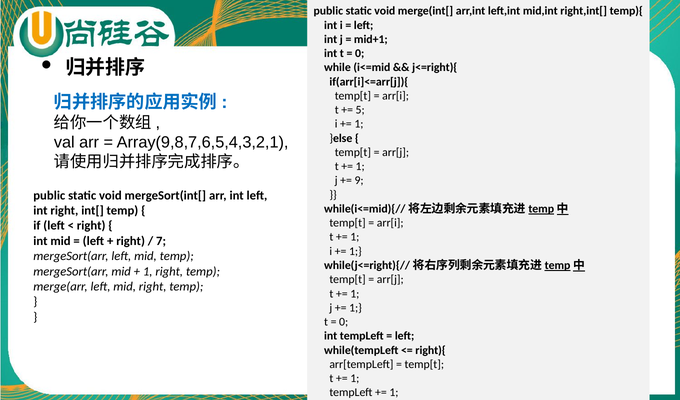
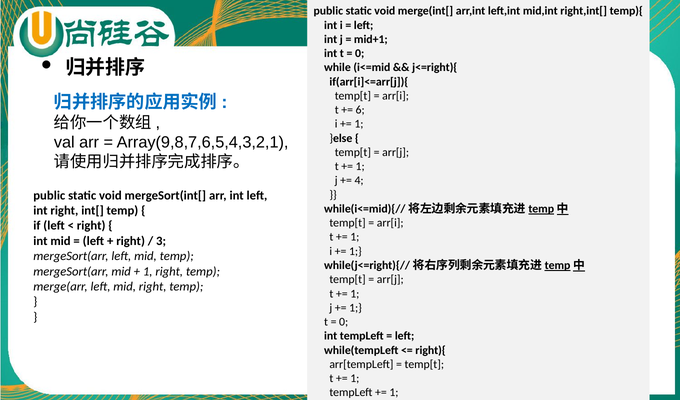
5: 5 -> 6 (360, 110)
9: 9 -> 4 (359, 181)
7: 7 -> 3 (161, 241)
